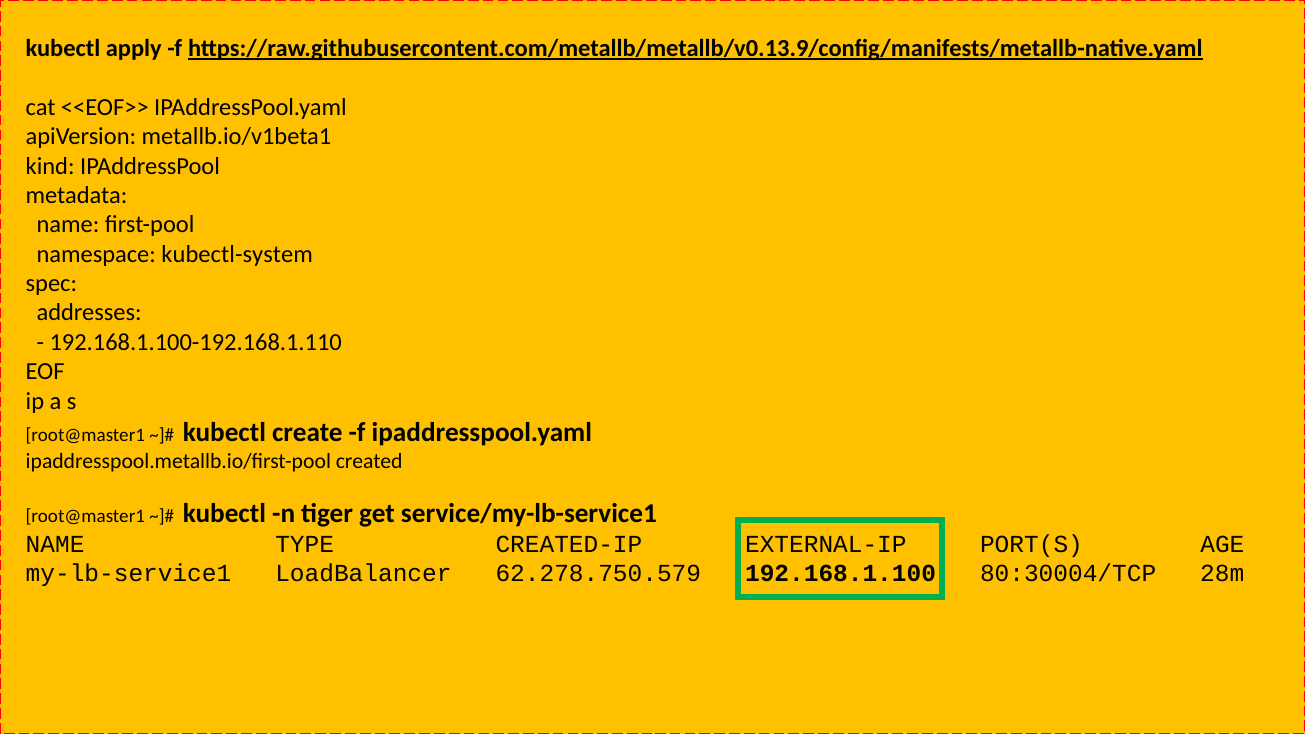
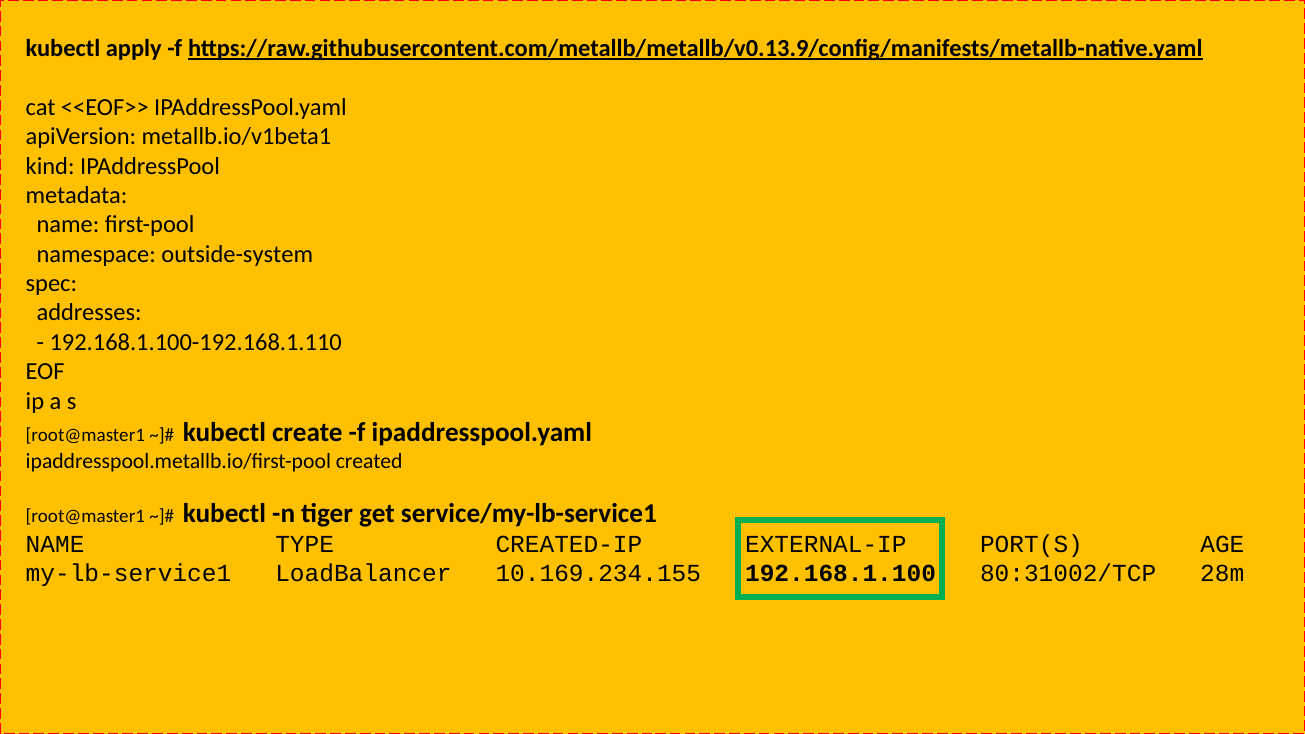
kubectl-system: kubectl-system -> outside-system (237, 254)
62.278.750.579: 62.278.750.579 -> 10.169.234.155 (598, 574)
80:30004/TCP: 80:30004/TCP -> 80:31002/TCP (1068, 574)
